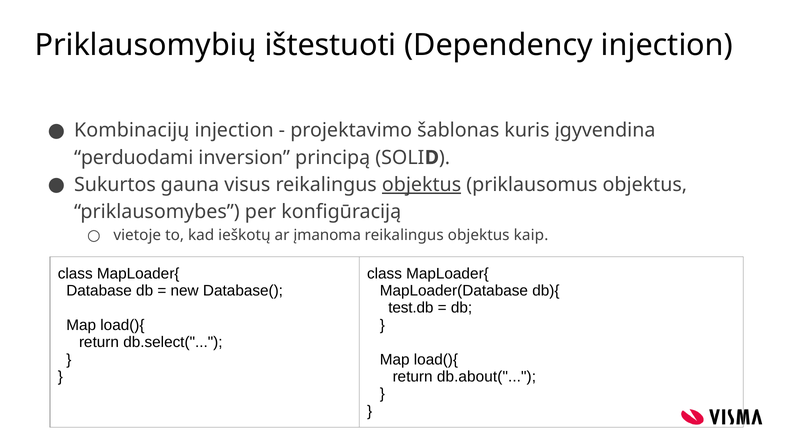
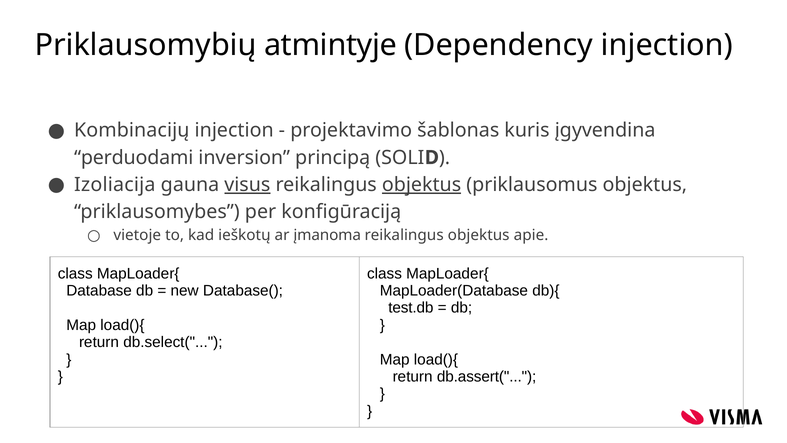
ištestuoti: ištestuoti -> atmintyje (331, 45)
Sukurtos: Sukurtos -> Izoliacija (115, 185)
visus underline: none -> present (247, 185)
kaip: kaip -> apie (531, 235)
db.about(: db.about( -> db.assert( (487, 376)
